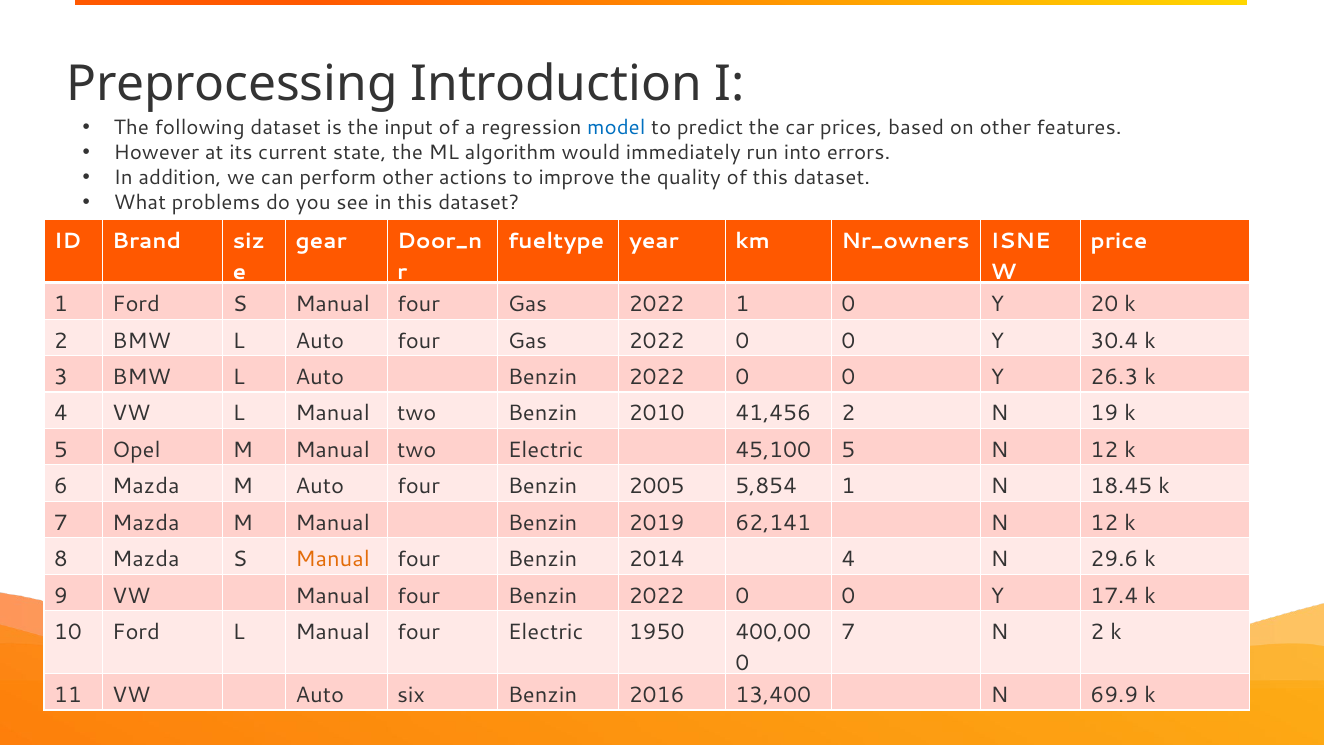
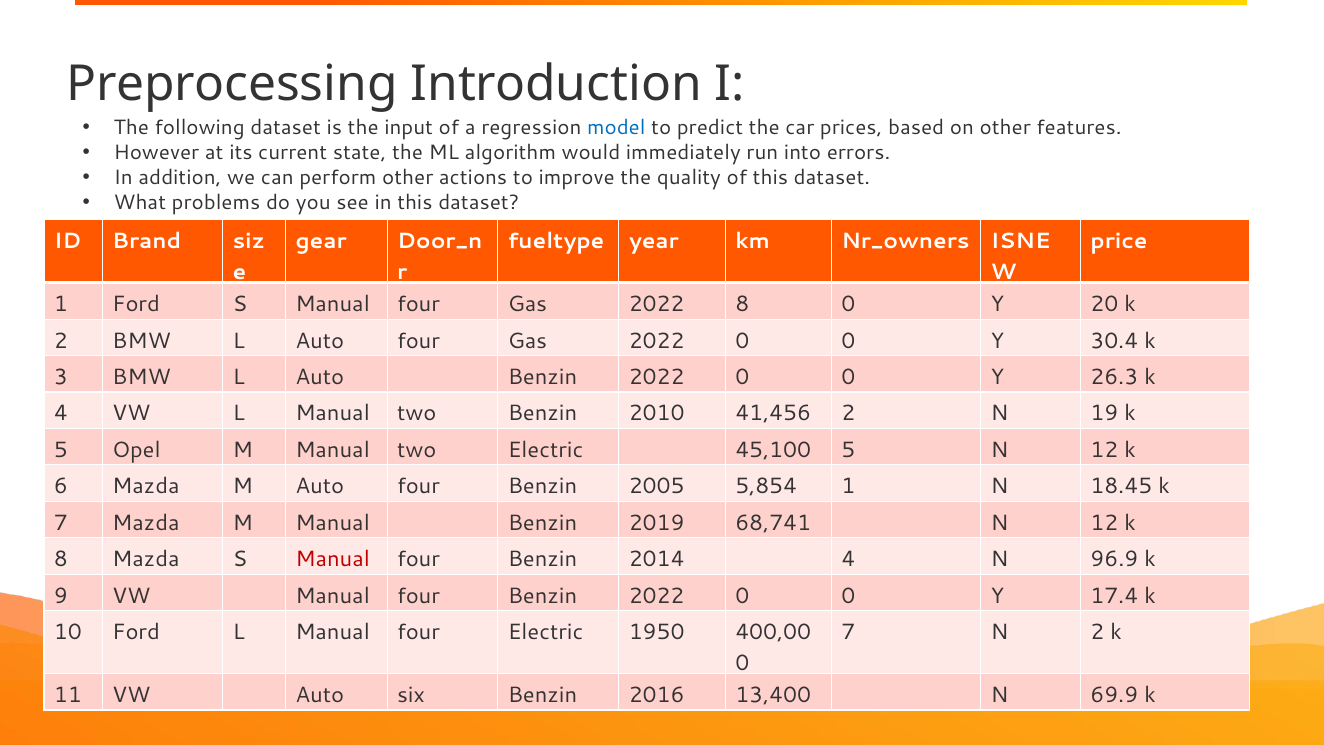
2022 1: 1 -> 8 (742, 304)
62,141: 62,141 -> 68,741 (773, 523)
Manual colour: orange -> red (333, 559)
29.6: 29.6 -> 96.9 (1114, 559)
